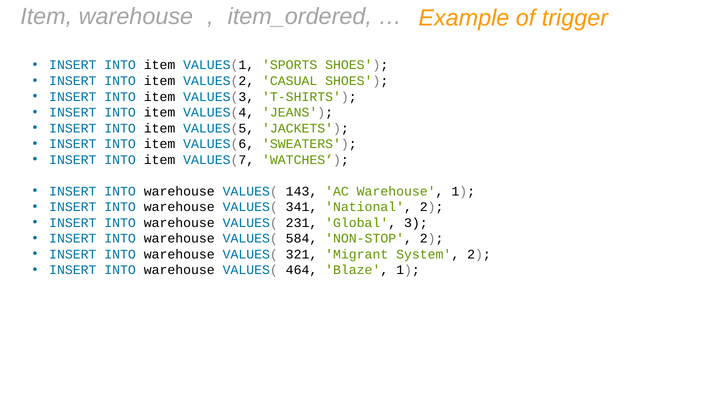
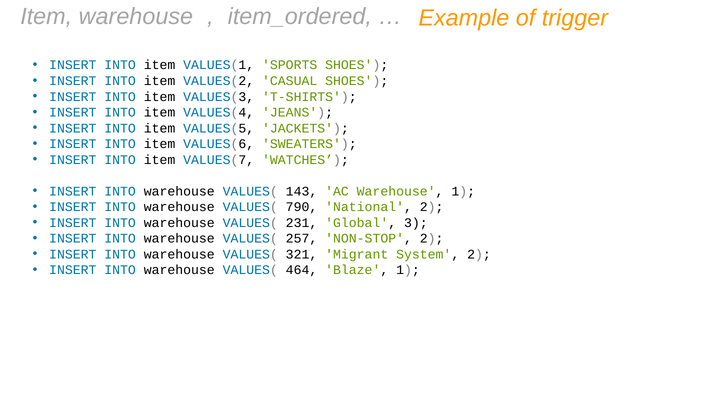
341: 341 -> 790 (302, 207)
584: 584 -> 257 (302, 239)
